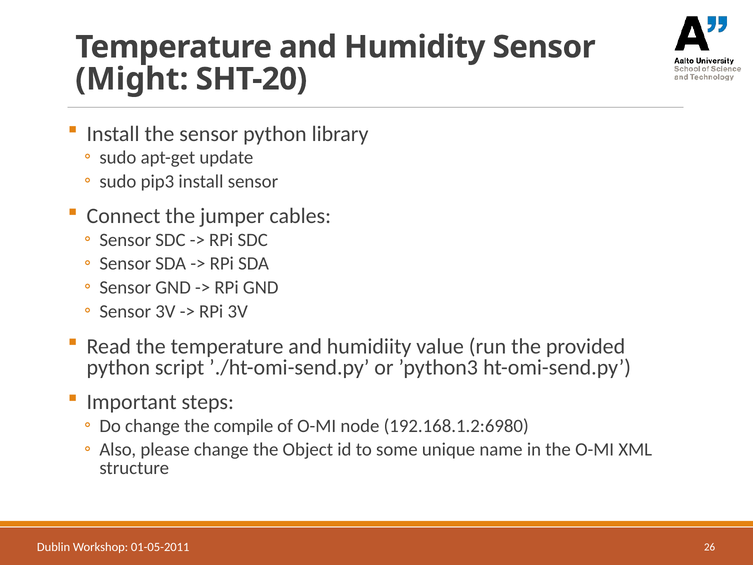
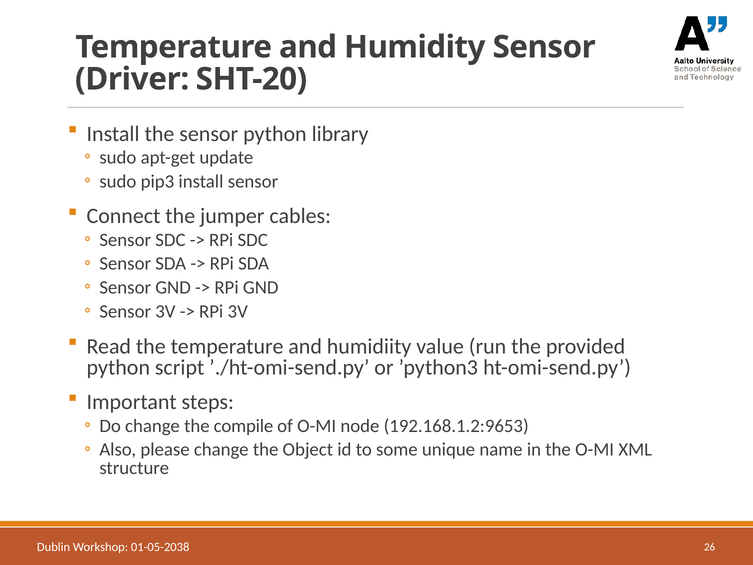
Might: Might -> Driver (132, 79)
192.168.1.2:6980: 192.168.1.2:6980 -> 192.168.1.2:9653 (456, 426)
01-05-2011: 01-05-2011 -> 01-05-2038 (160, 547)
